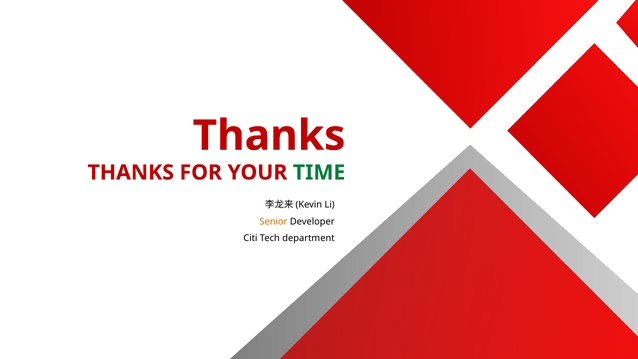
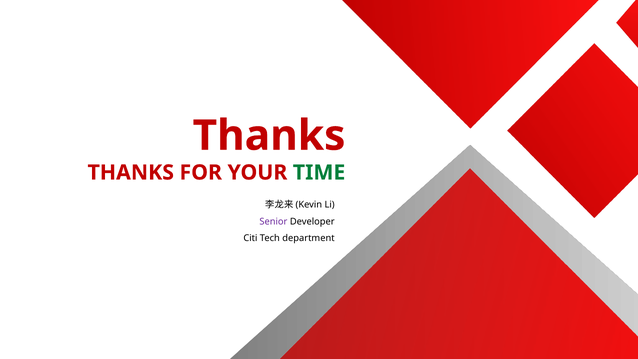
Senior colour: orange -> purple (273, 221)
